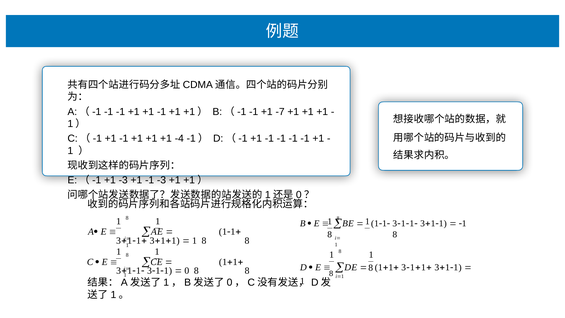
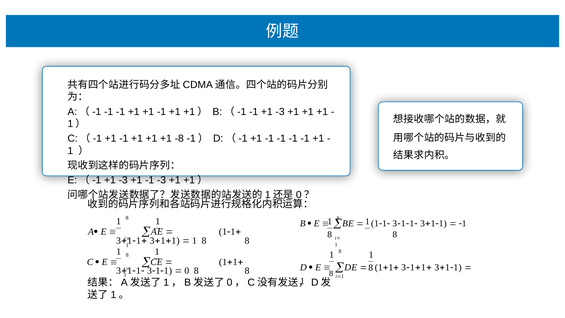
-1 -1 +1 -7: -7 -> -3 (280, 112)
-4: -4 -> -8 (179, 139)
